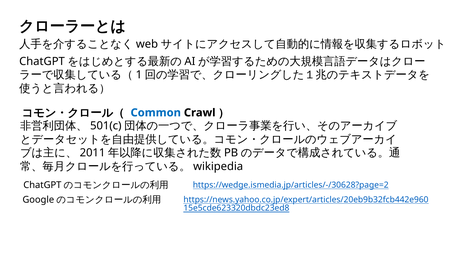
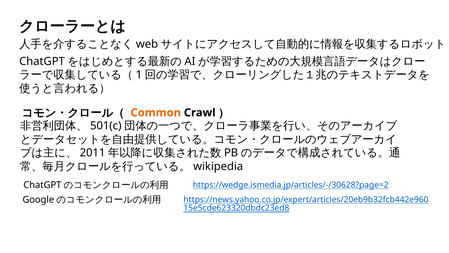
Common colour: blue -> orange (156, 112)
